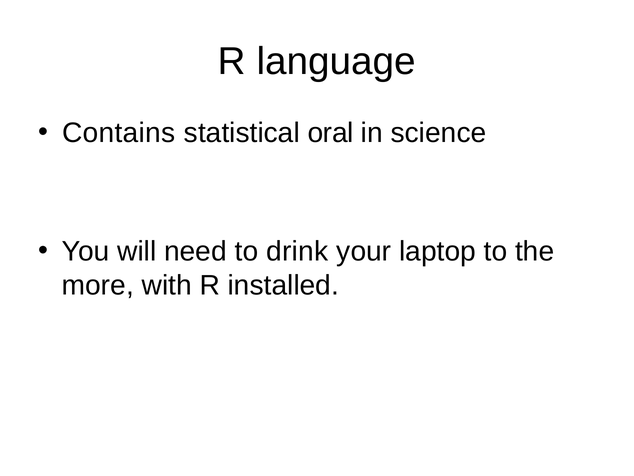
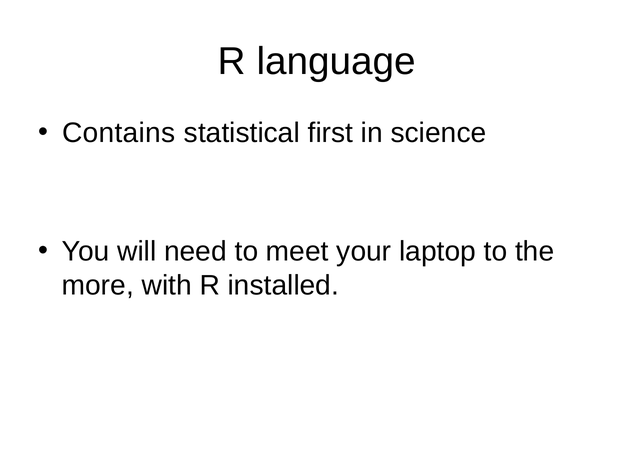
oral: oral -> first (330, 133)
drink: drink -> meet (297, 251)
